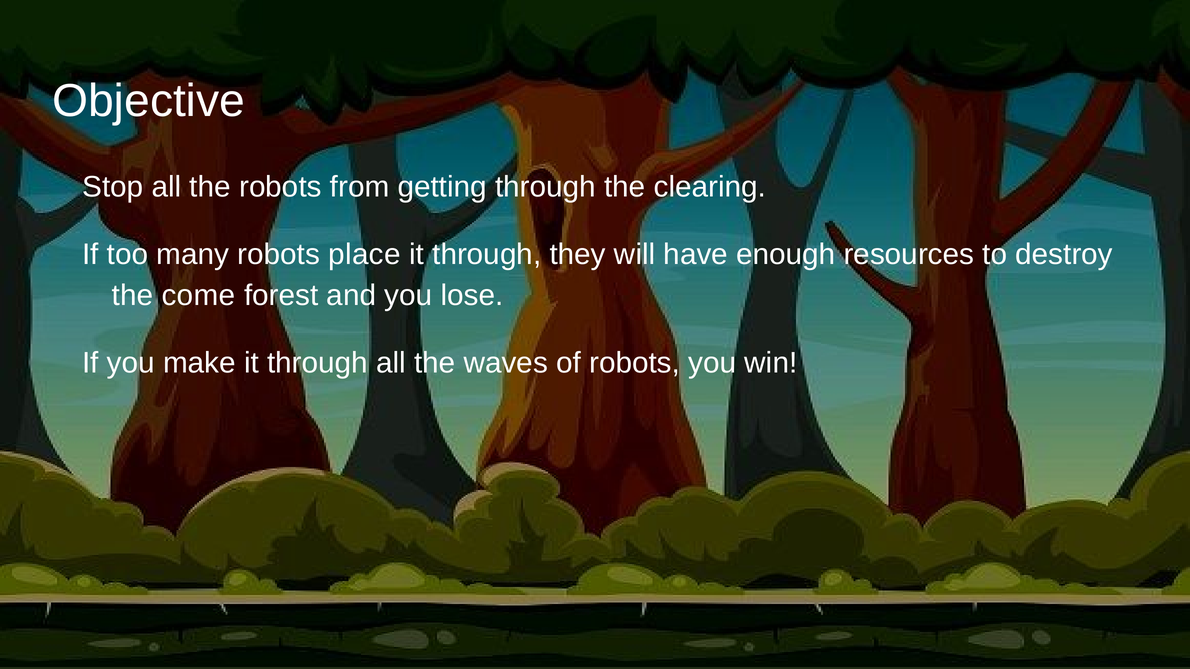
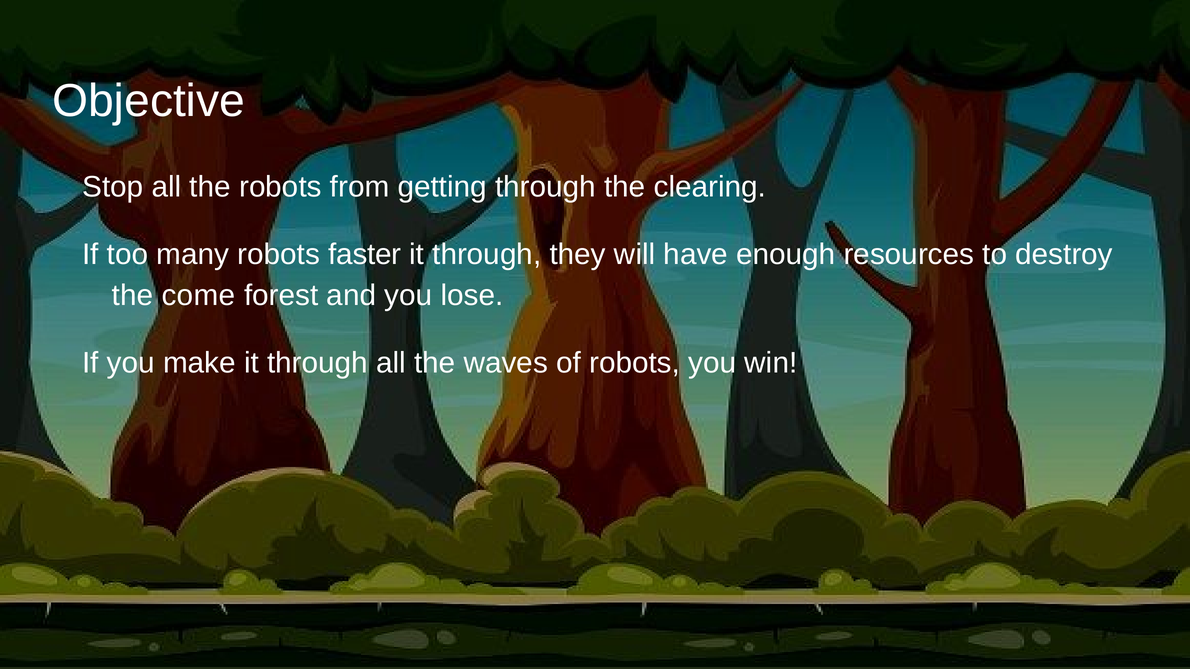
place: place -> faster (365, 255)
